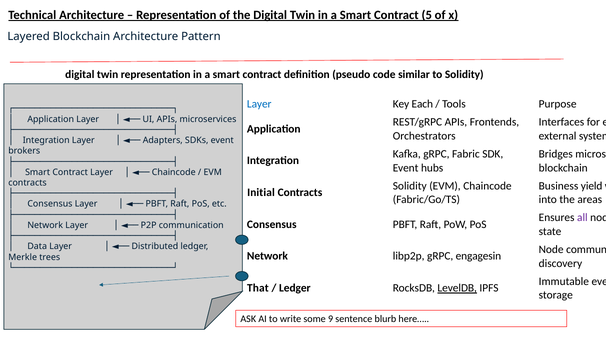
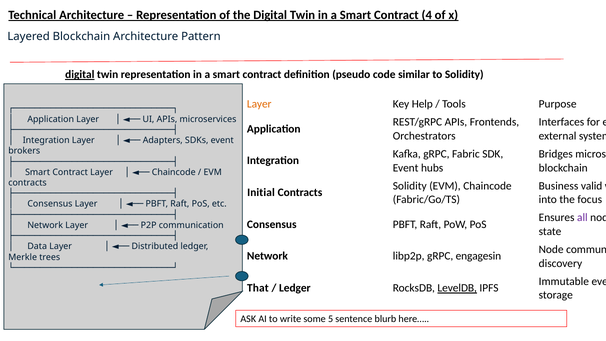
5: 5 -> 4 (427, 15)
digital underline: none -> present (80, 75)
Layer colour: blue -> orange (259, 104)
Each: Each -> Help (422, 104)
yield: yield -> valid (592, 186)
areas: areas -> focus (590, 200)
9: 9 -> 5 (331, 319)
